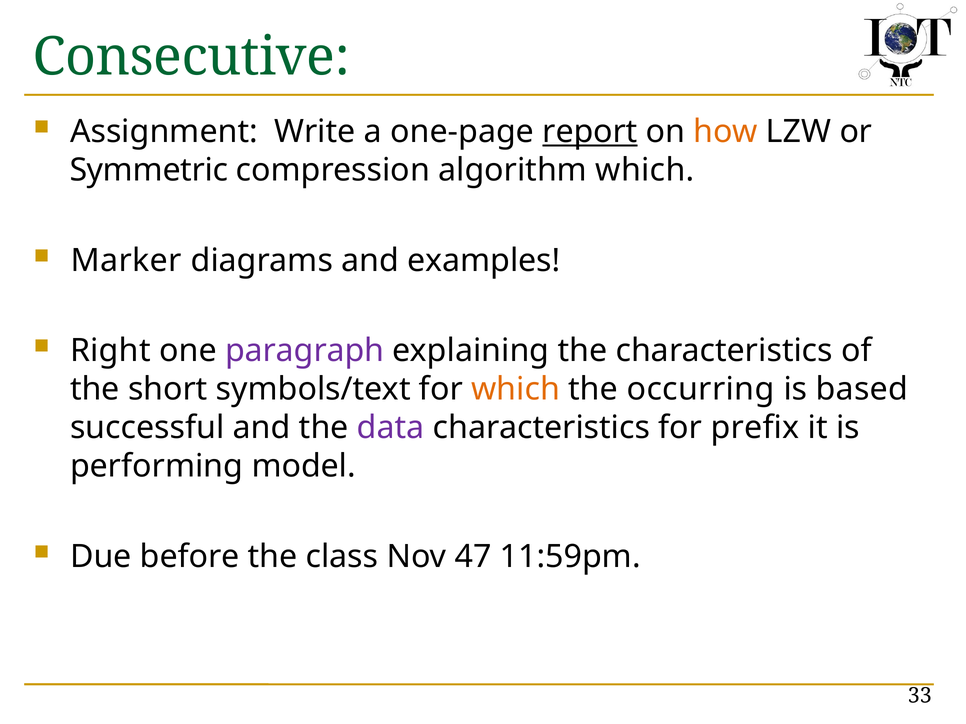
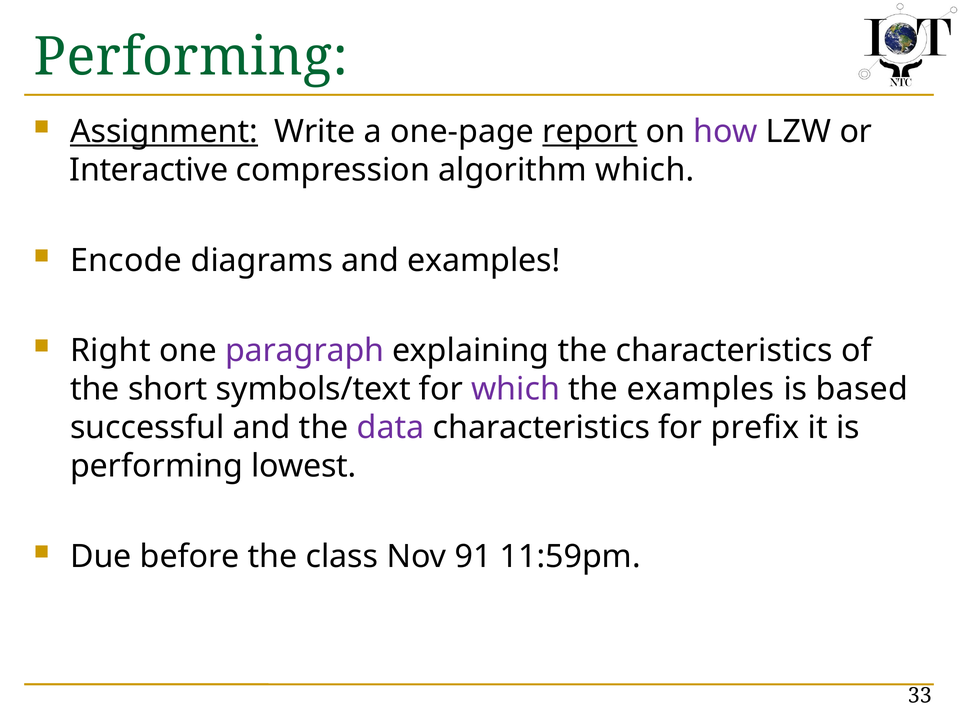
Consecutive: Consecutive -> Performing (191, 57)
Assignment underline: none -> present (164, 132)
how colour: orange -> purple (726, 132)
Symmetric: Symmetric -> Interactive (149, 170)
Marker: Marker -> Encode (126, 261)
which colour: orange -> purple (516, 389)
the occurring: occurring -> examples (701, 389)
model: model -> lowest (304, 467)
47: 47 -> 91 (473, 557)
